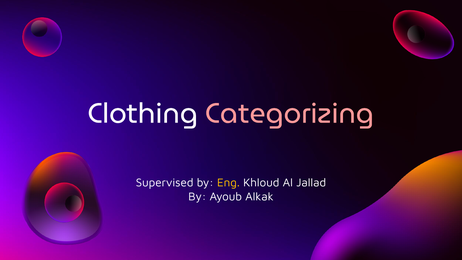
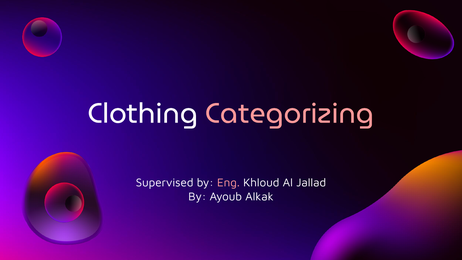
Eng colour: yellow -> pink (228, 183)
